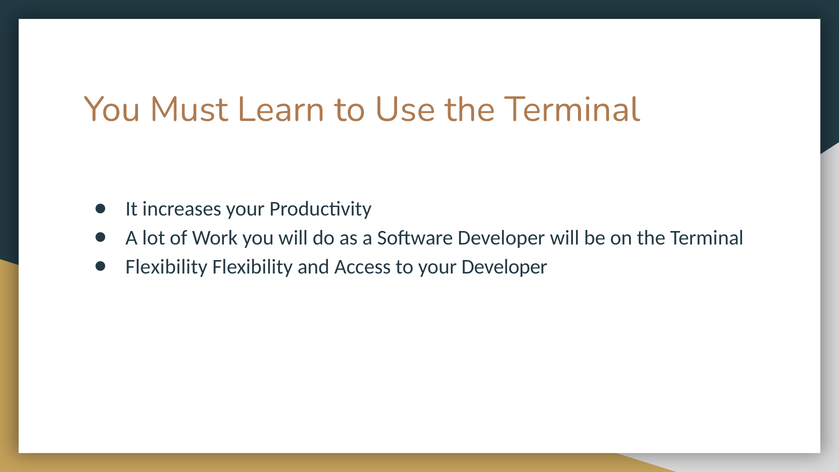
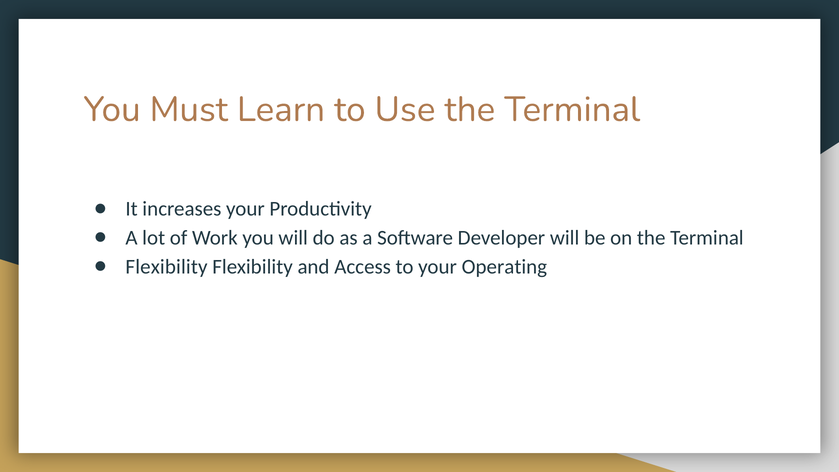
your Developer: Developer -> Operating (504, 267)
